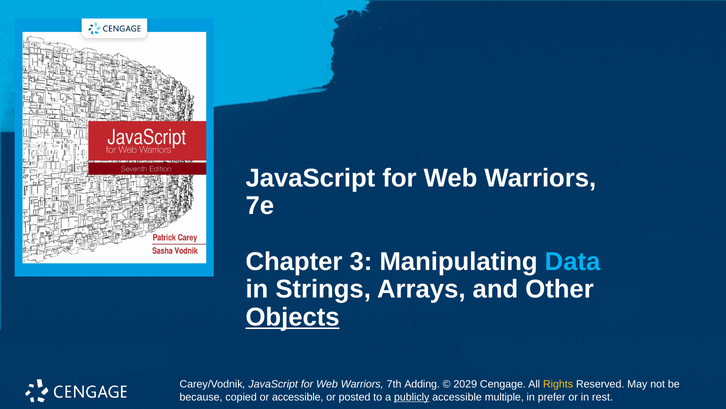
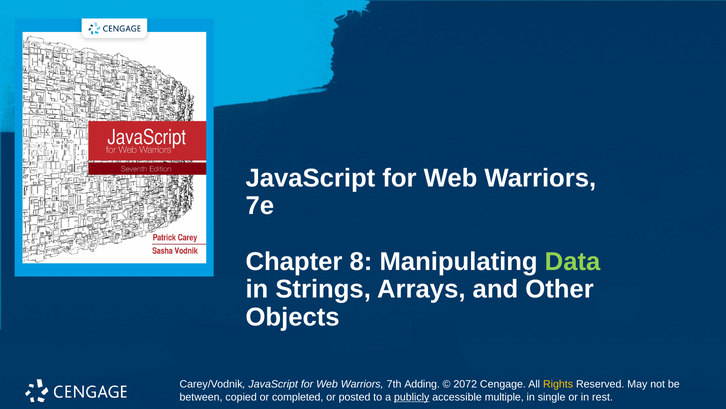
3: 3 -> 8 (361, 261)
Data colour: light blue -> light green (573, 261)
Objects underline: present -> none (293, 317)
2029: 2029 -> 2072 (465, 384)
because: because -> between (201, 396)
or accessible: accessible -> completed (298, 396)
prefer: prefer -> single (552, 396)
